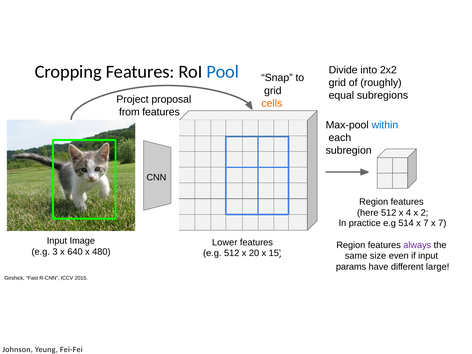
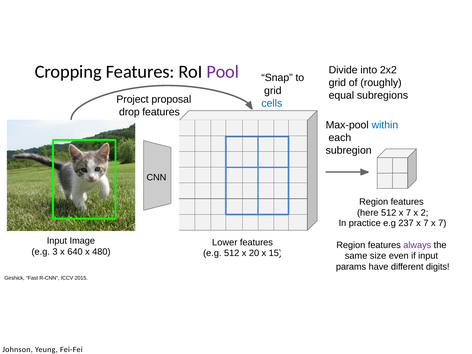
Pool colour: blue -> purple (223, 72)
cells colour: orange -> blue (272, 103)
from: from -> drop (129, 112)
512 x 4: 4 -> 7 (408, 213)
514: 514 -> 237 (406, 223)
large: large -> digits (438, 267)
